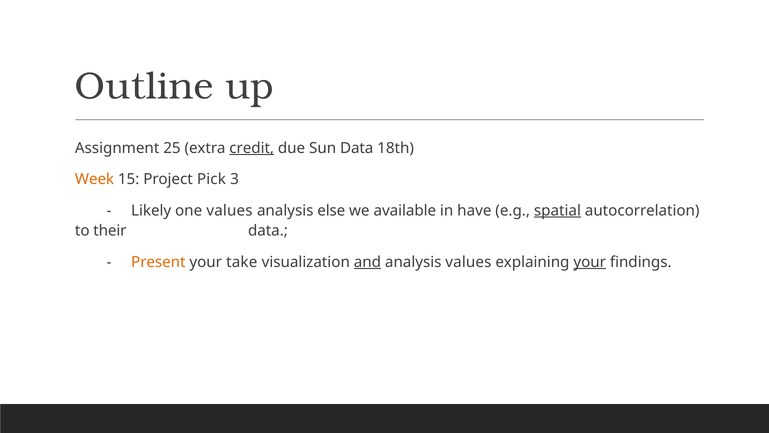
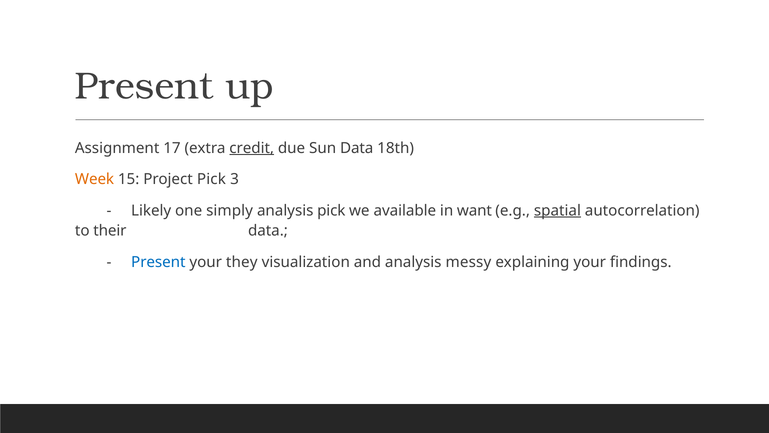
Outline: Outline -> Present (144, 86)
25: 25 -> 17 (172, 148)
one values: values -> simply (230, 210)
analysis else: else -> pick (331, 210)
have: have -> want (474, 210)
Present colour: orange -> blue (158, 262)
take: take -> they (242, 262)
and underline: present -> none (367, 262)
analysis values: values -> messy (468, 262)
your underline: present -> none (590, 262)
